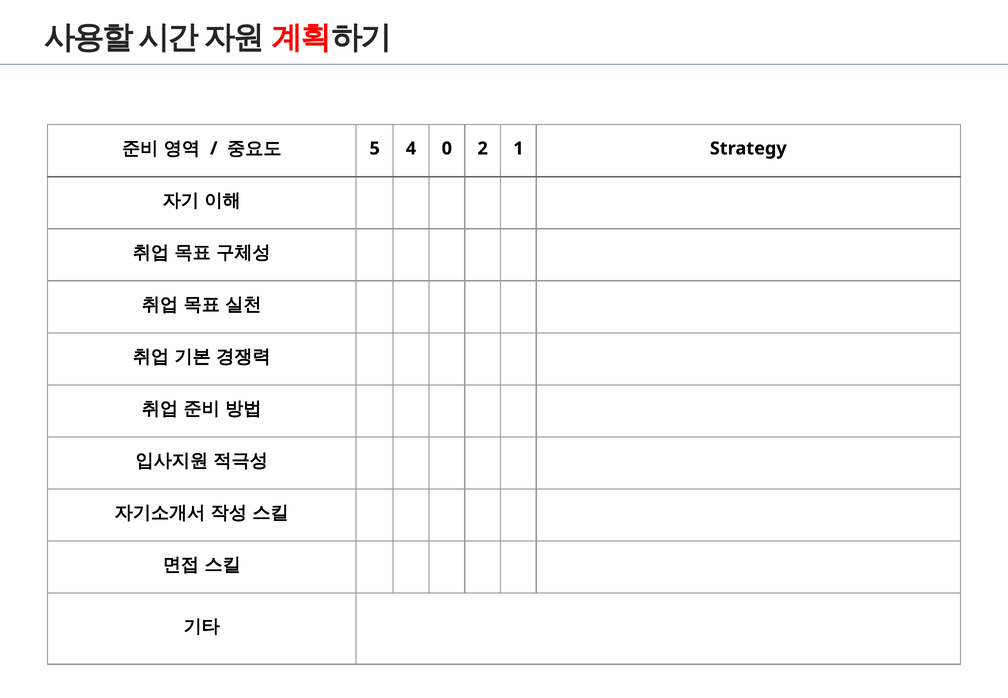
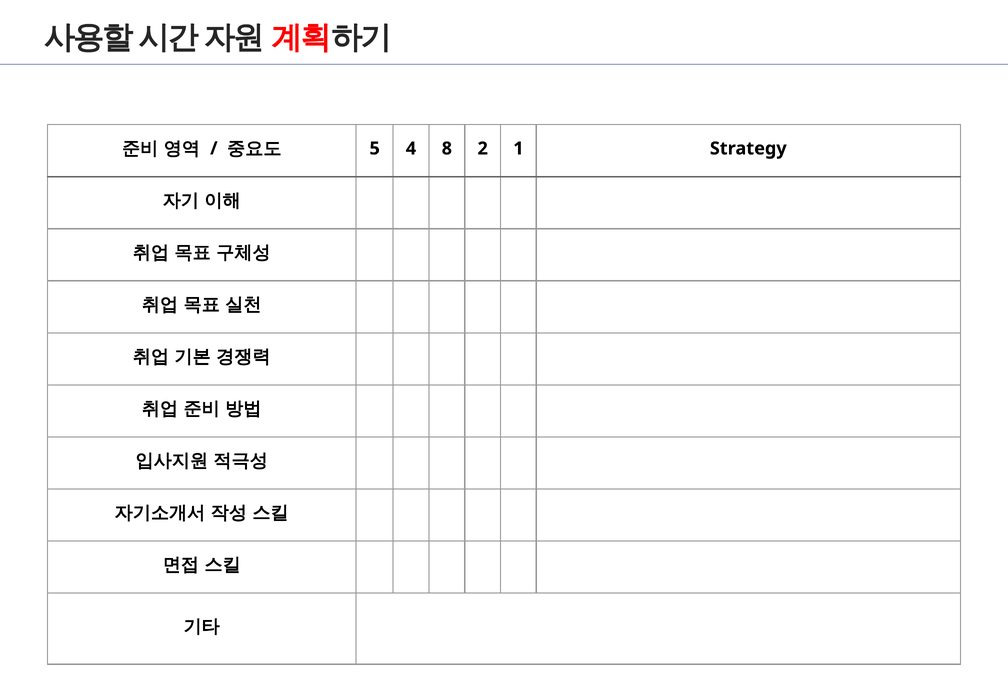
0: 0 -> 8 (447, 148)
